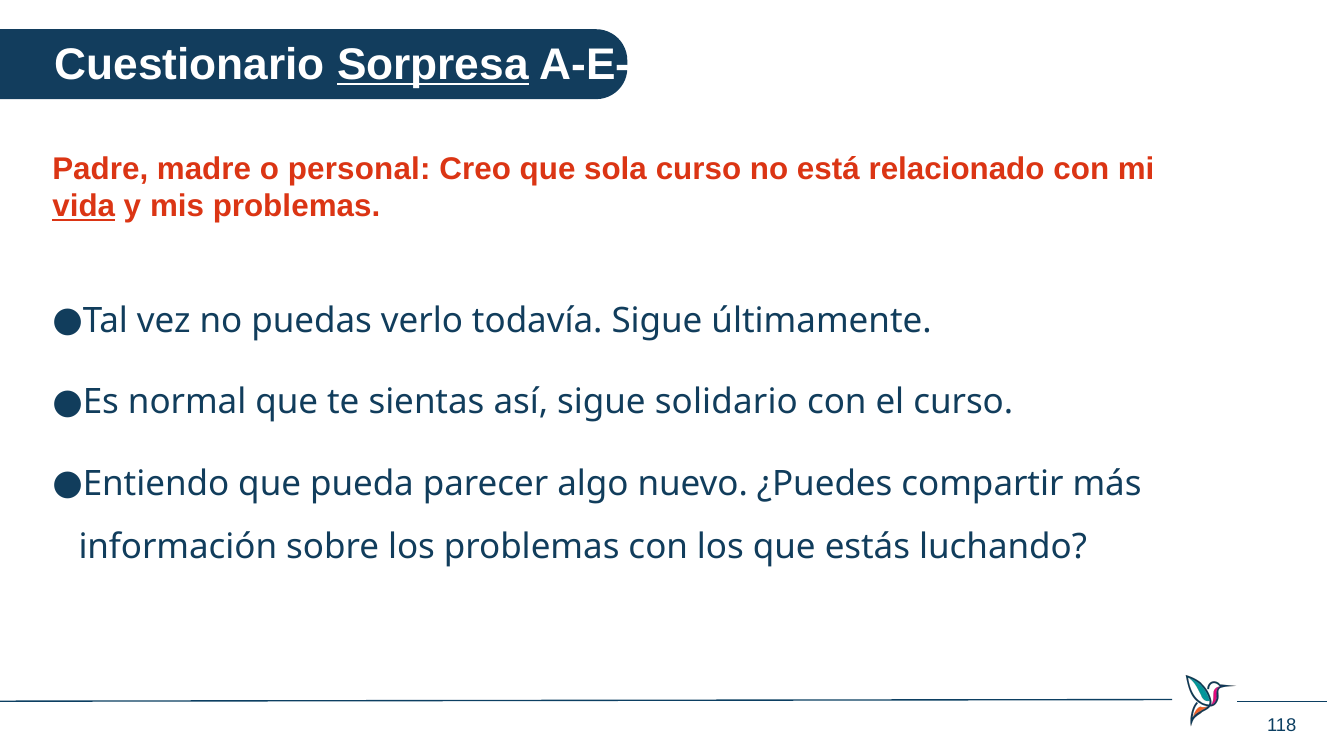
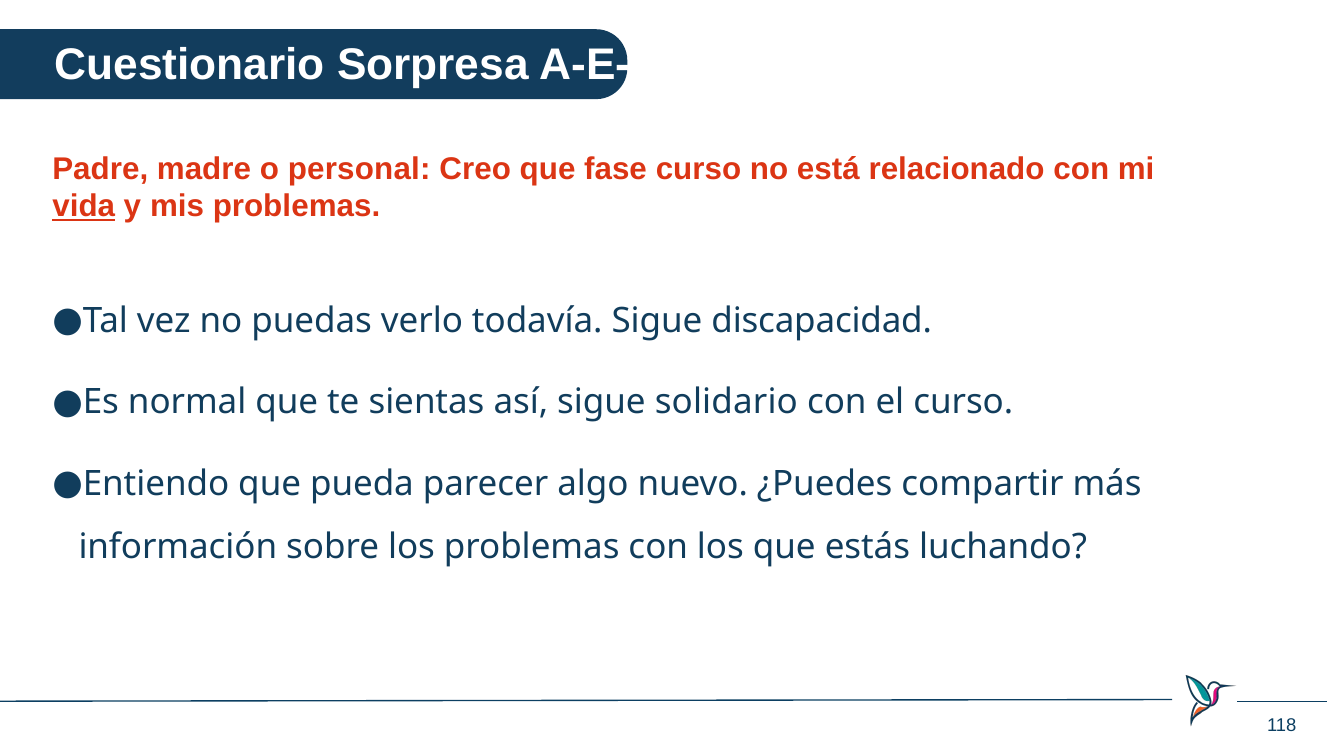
Sorpresa underline: present -> none (433, 65)
sola: sola -> fase (616, 169)
últimamente: últimamente -> discapacidad (822, 320)
